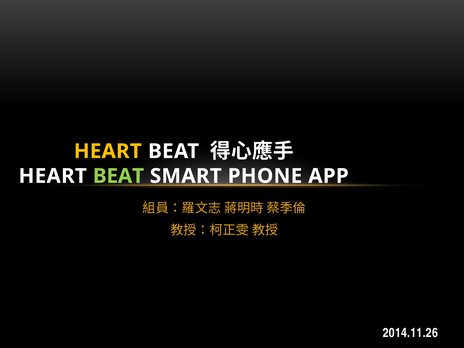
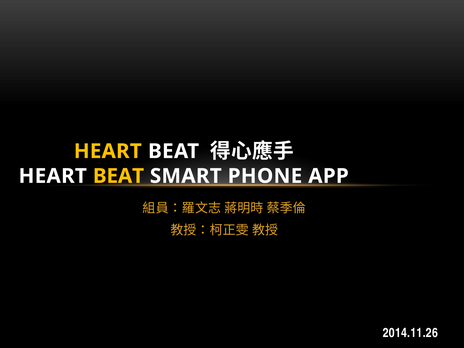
BEAT colour: light green -> yellow (118, 176)
